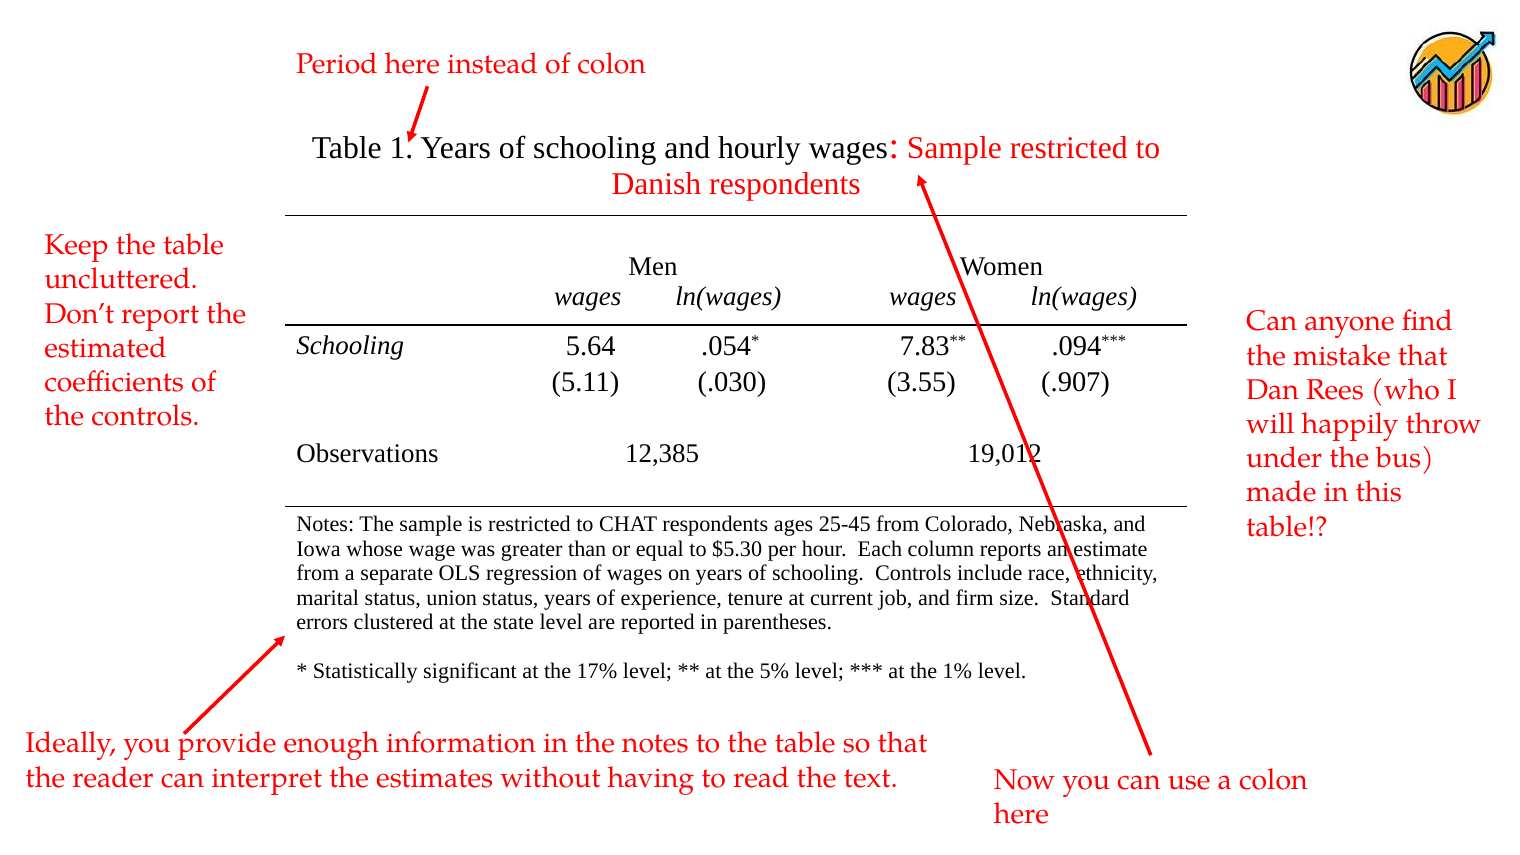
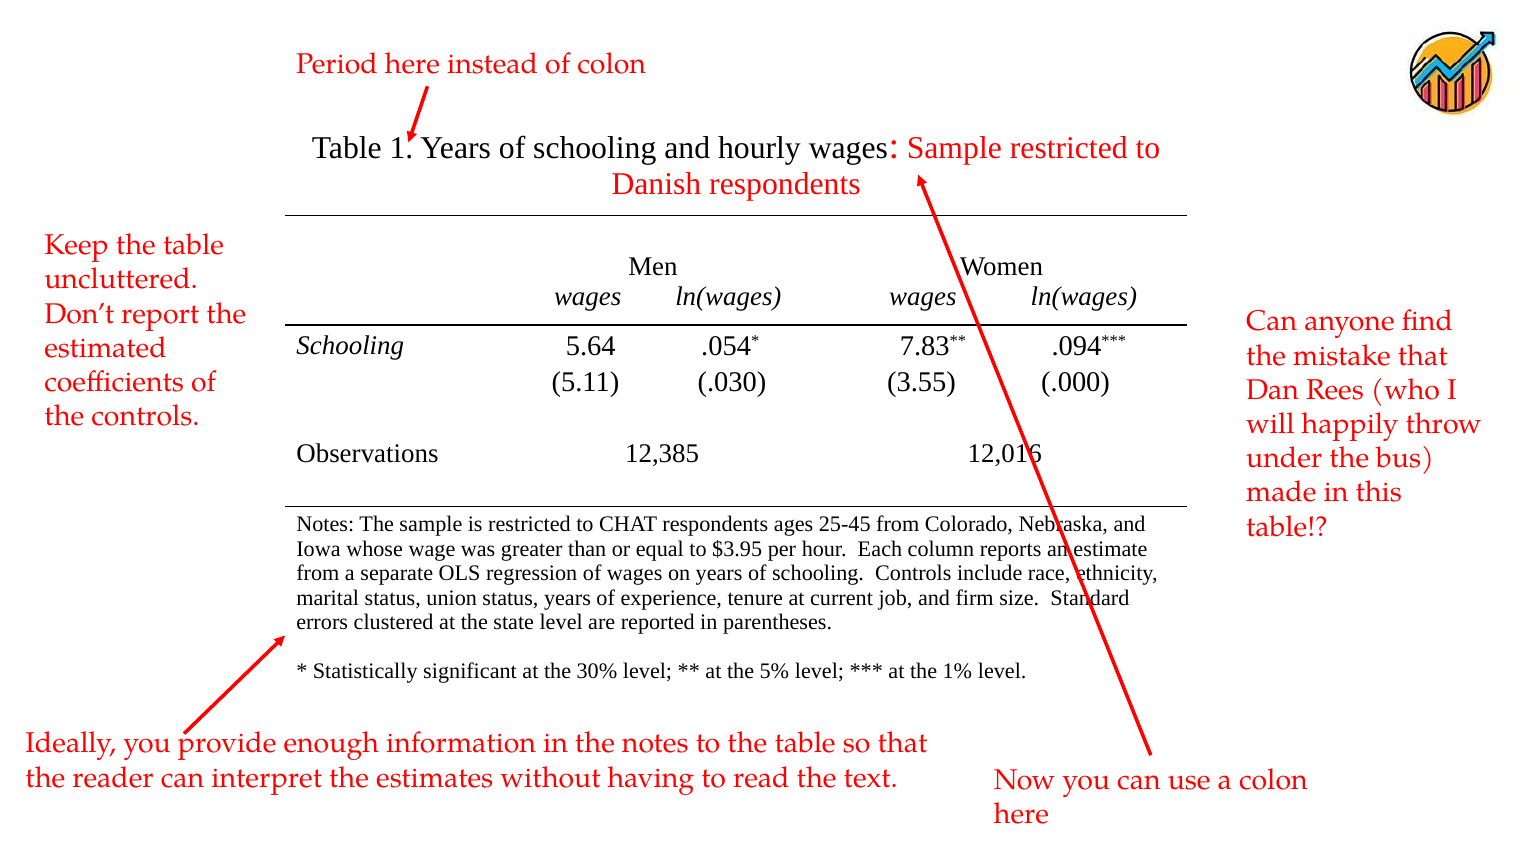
.907: .907 -> .000 (1076, 382)
19,012: 19,012 -> 12,016 (1005, 453)
$5.30: $5.30 -> $3.95 (737, 549)
17%: 17% -> 30% (597, 672)
